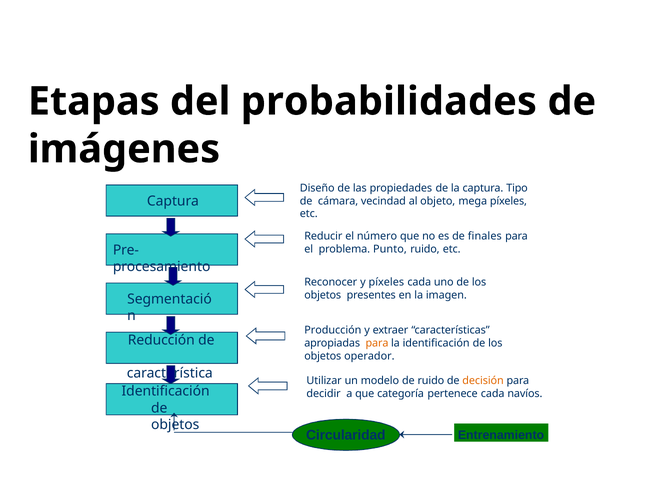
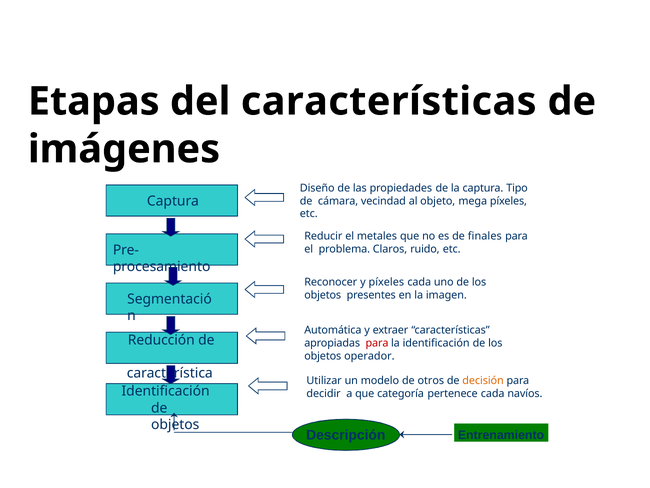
del probabilidades: probabilidades -> características (389, 101)
número: número -> metales (377, 236)
Punto: Punto -> Claros (390, 249)
Producción: Producción -> Automática (333, 330)
para colour: orange -> red (377, 343)
de ruido: ruido -> otros (431, 380)
Circularidad: Circularidad -> Descripción (346, 435)
